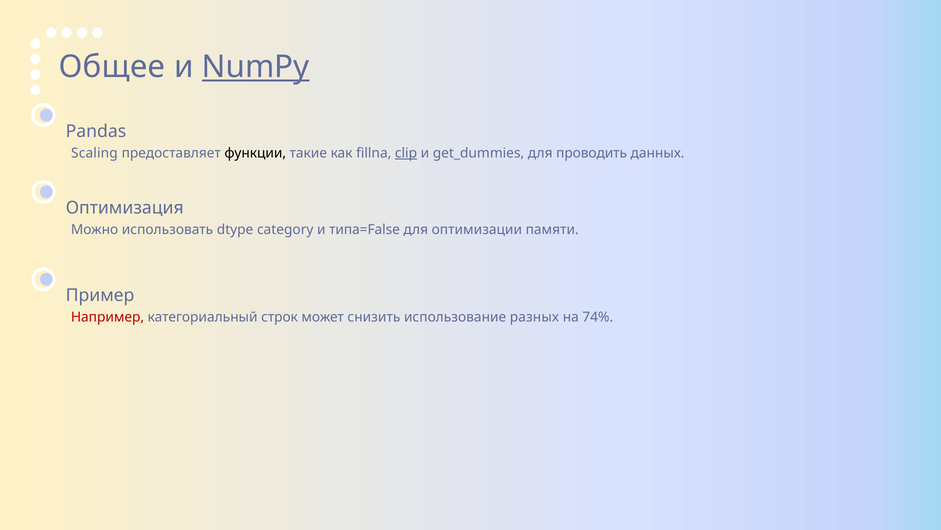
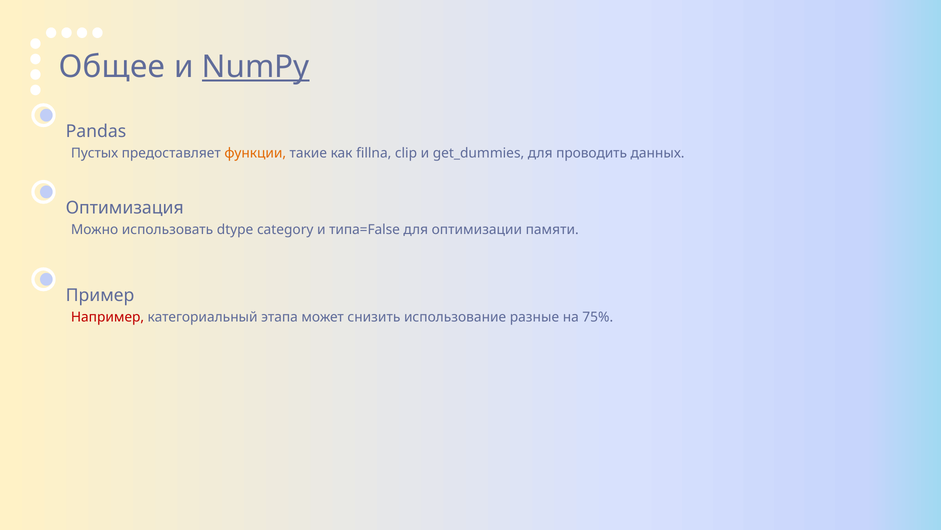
Scaling: Scaling -> Пустых (95, 153)
функции colour: black -> orange (255, 153)
clip underline: present -> none (406, 153)
строк: строк -> этапа (280, 317)
разных: разных -> разные (534, 317)
74%: 74% -> 75% (598, 317)
